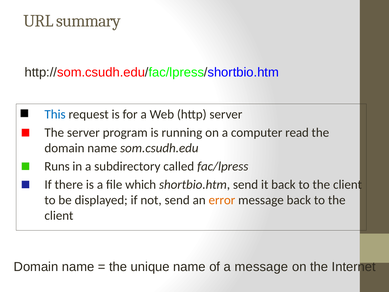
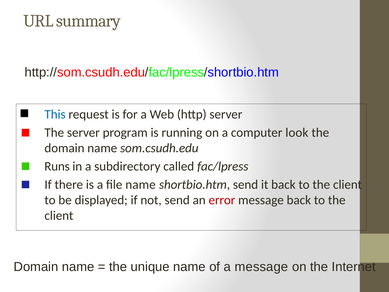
read: read -> look (297, 133)
file which: which -> name (141, 184)
error colour: orange -> red (222, 200)
